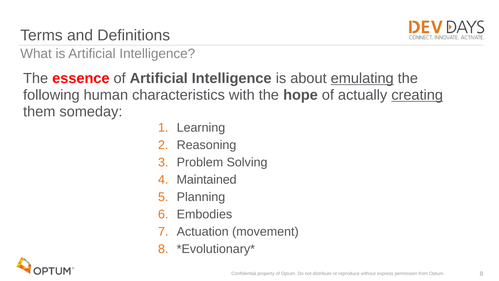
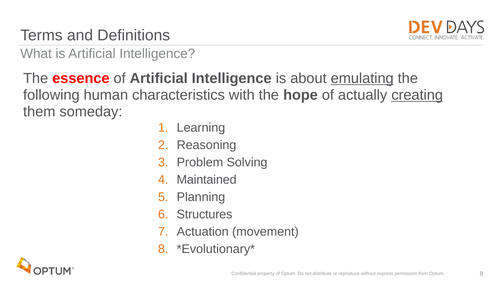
Embodies: Embodies -> Structures (205, 214)
